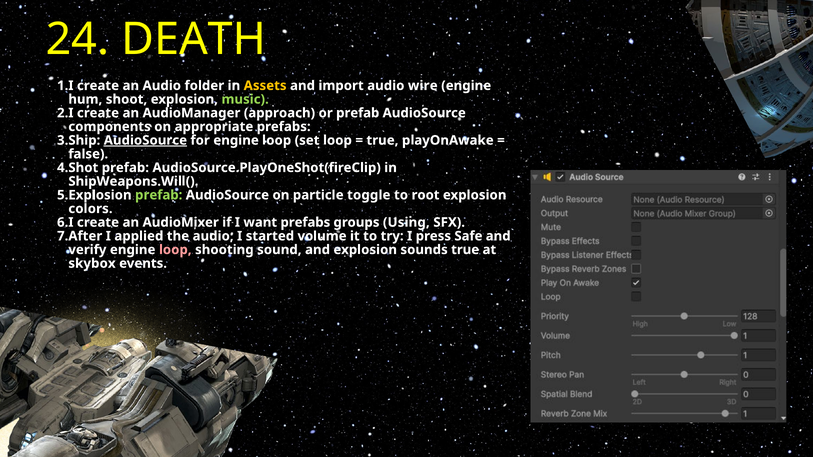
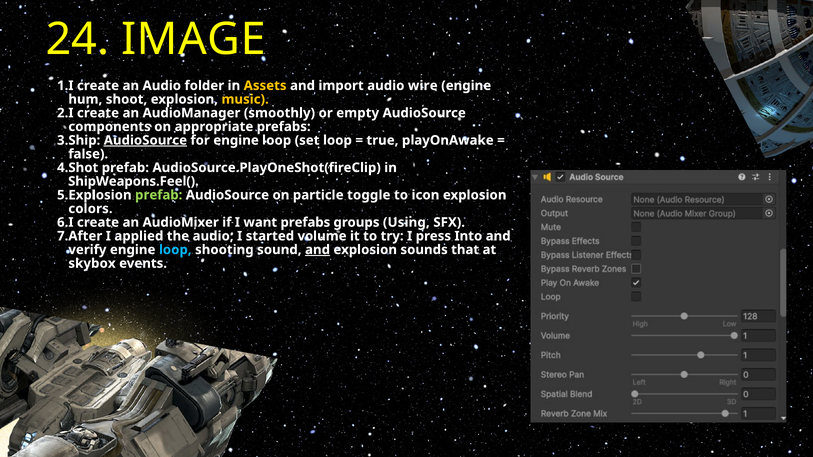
DEATH: DEATH -> IMAGE (193, 39)
music colour: light green -> yellow (245, 99)
approach: approach -> smoothly (279, 113)
or prefab: prefab -> empty (358, 113)
ShipWeapons.Will(: ShipWeapons.Will( -> ShipWeapons.Feel( (133, 181)
root: root -> icon (425, 195)
Safe: Safe -> Into (468, 236)
loop colour: pink -> light blue (175, 250)
and underline: none -> present (318, 250)
sounds true: true -> that (465, 250)
